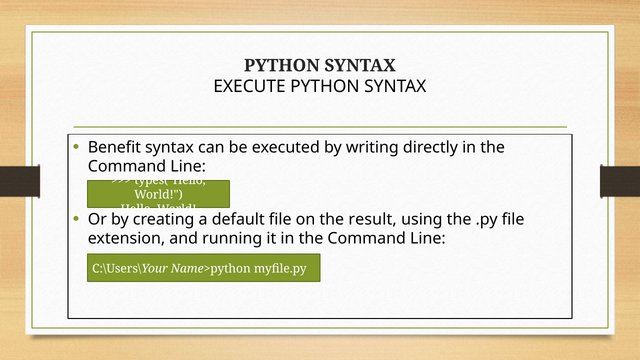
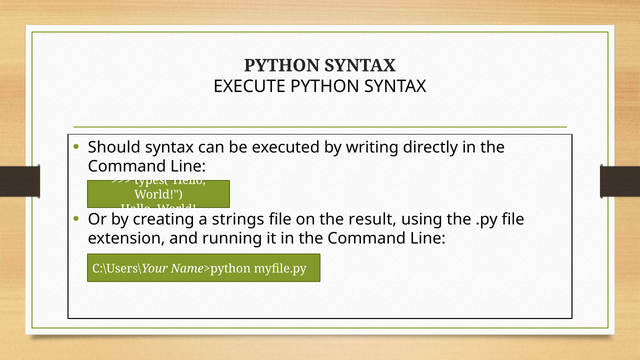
Benefit: Benefit -> Should (114, 147)
default: default -> strings (238, 219)
